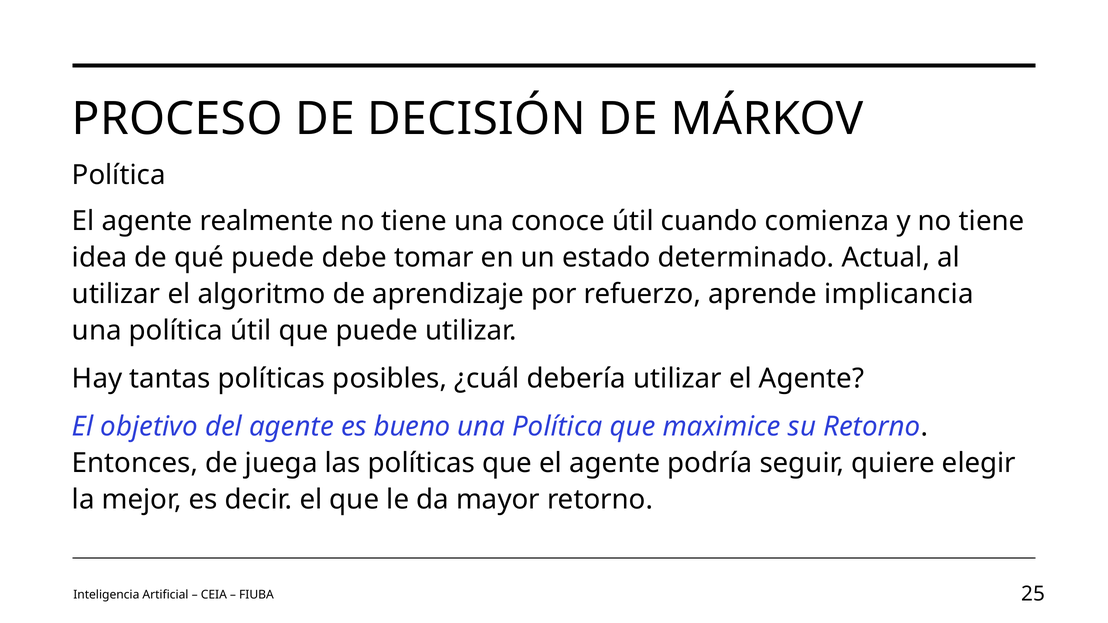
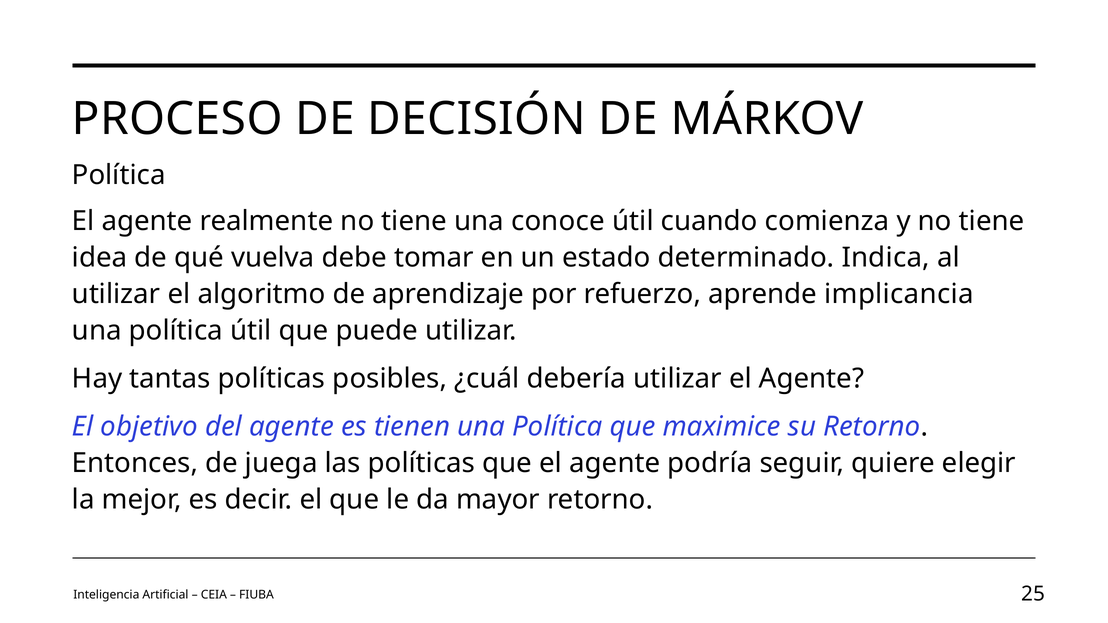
qué puede: puede -> vuelva (273, 258)
Actual: Actual -> Indica (886, 258)
bueno: bueno -> tienen (412, 427)
